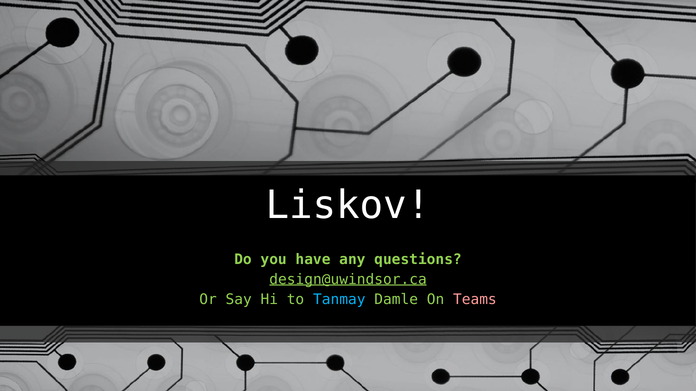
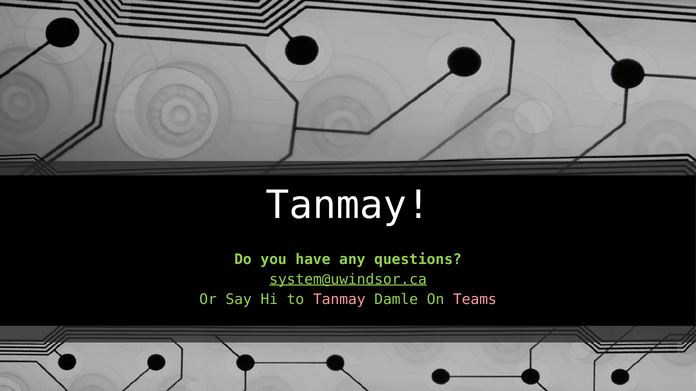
Liskov: Liskov -> Tanmay (348, 206)
design@uwindsor.ca: design@uwindsor.ca -> system@uwindsor.ca (348, 280)
Tanmay colour: light blue -> pink (339, 300)
